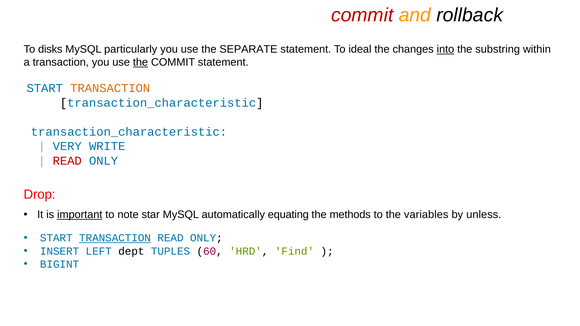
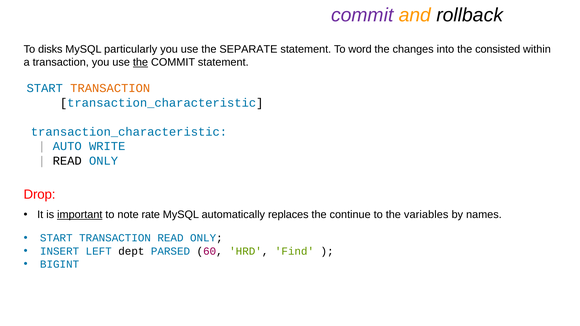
commit colour: red -> purple (362, 15)
ideal: ideal -> word (360, 49)
into underline: present -> none (445, 49)
substring: substring -> consisted (498, 49)
VERY: VERY -> AUTO (67, 146)
READ colour: red -> black (67, 161)
star: star -> rate (151, 215)
equating: equating -> replaces (288, 215)
methods: methods -> continue (350, 215)
unless: unless -> names (484, 215)
TRANSACTION underline: present -> none (115, 238)
TUPLES: TUPLES -> PARSED (170, 251)
